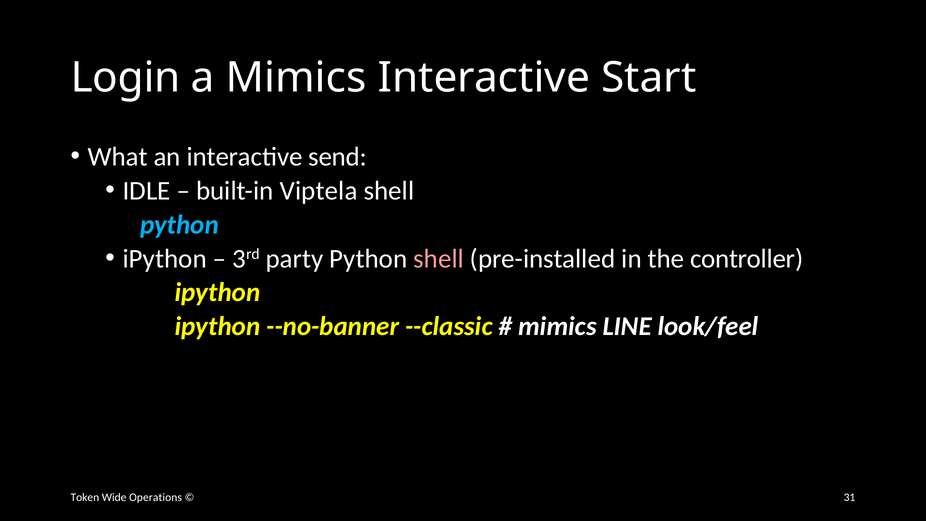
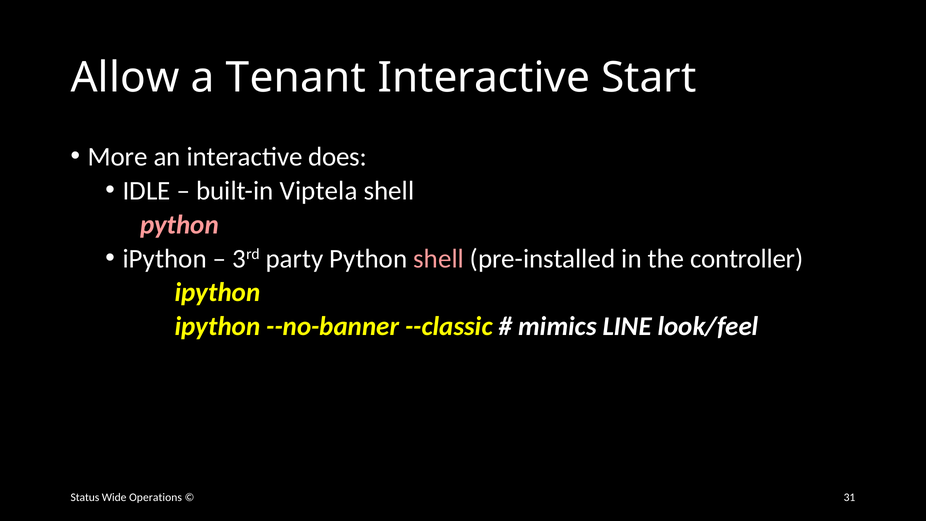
Login: Login -> Allow (125, 78)
a Mimics: Mimics -> Tenant (296, 78)
What: What -> More (118, 157)
send: send -> does (338, 157)
python colour: light blue -> pink (179, 225)
Token: Token -> Status (85, 497)
